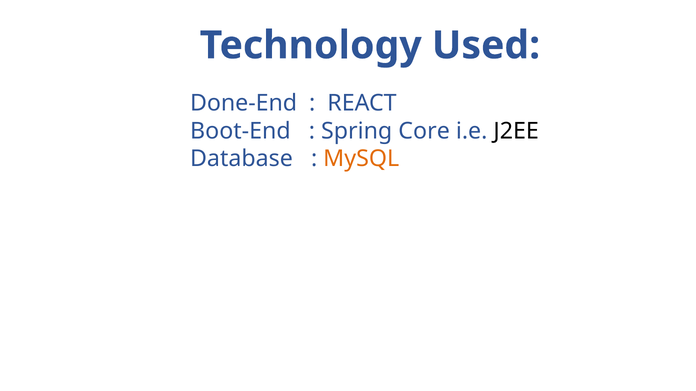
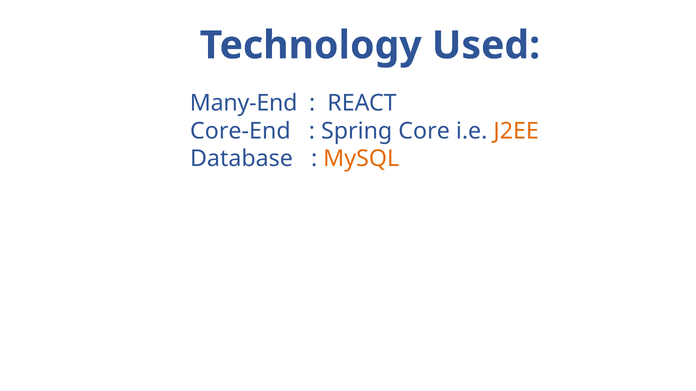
Done-End: Done-End -> Many-End (244, 103)
Boot-End: Boot-End -> Core-End (240, 131)
J2EE colour: black -> orange (516, 131)
